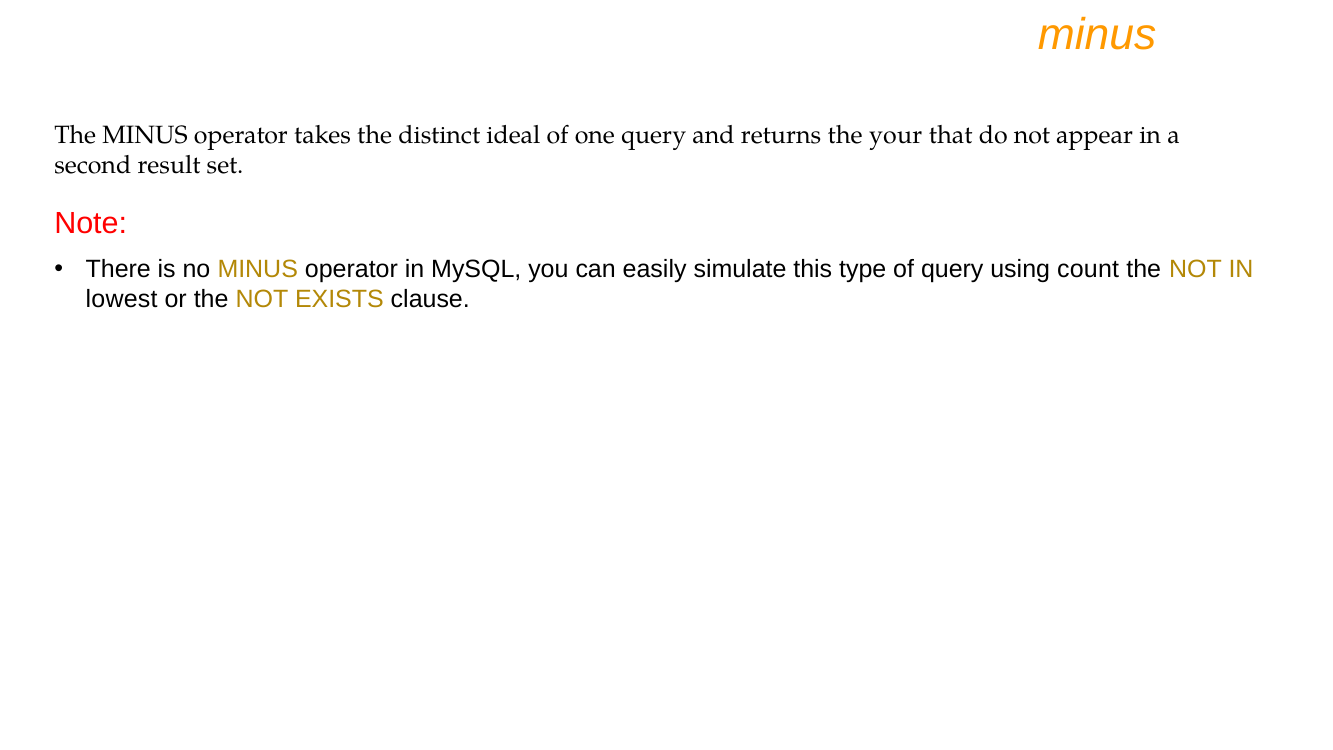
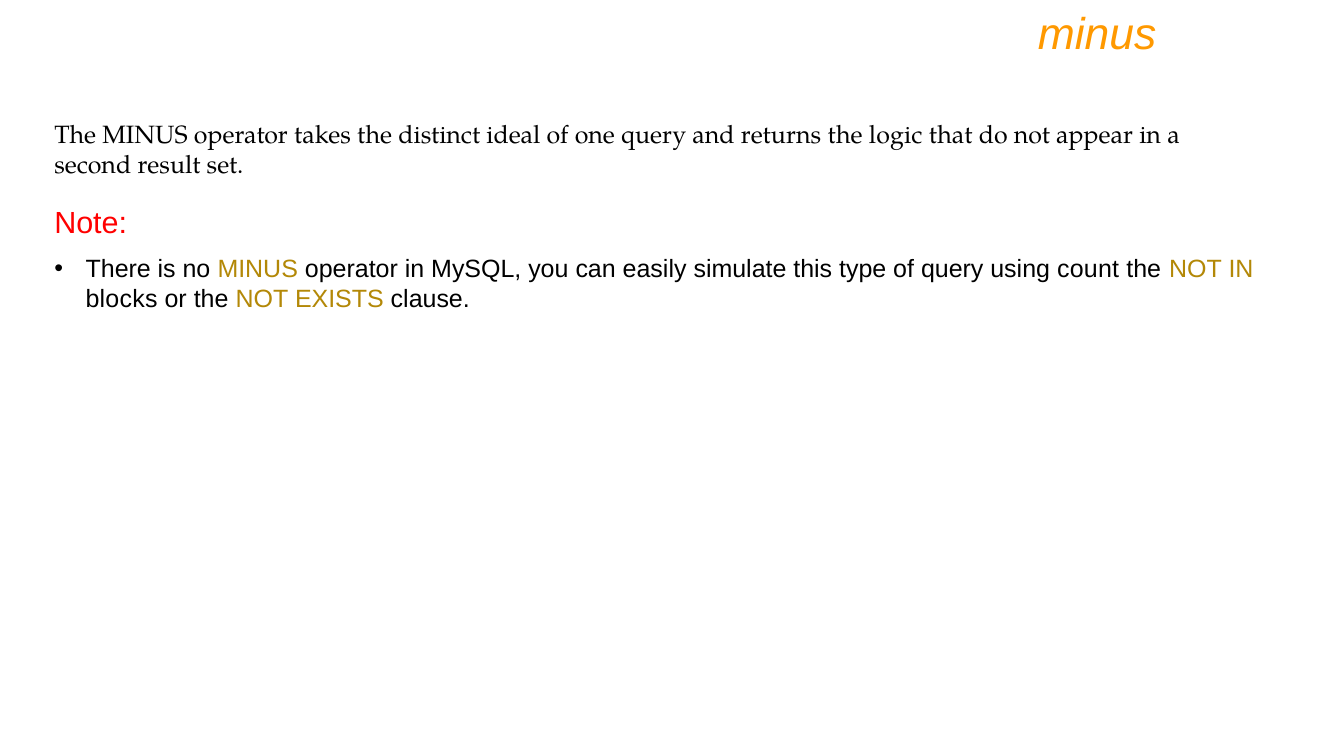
your: your -> logic (896, 135)
lowest: lowest -> blocks (122, 299)
